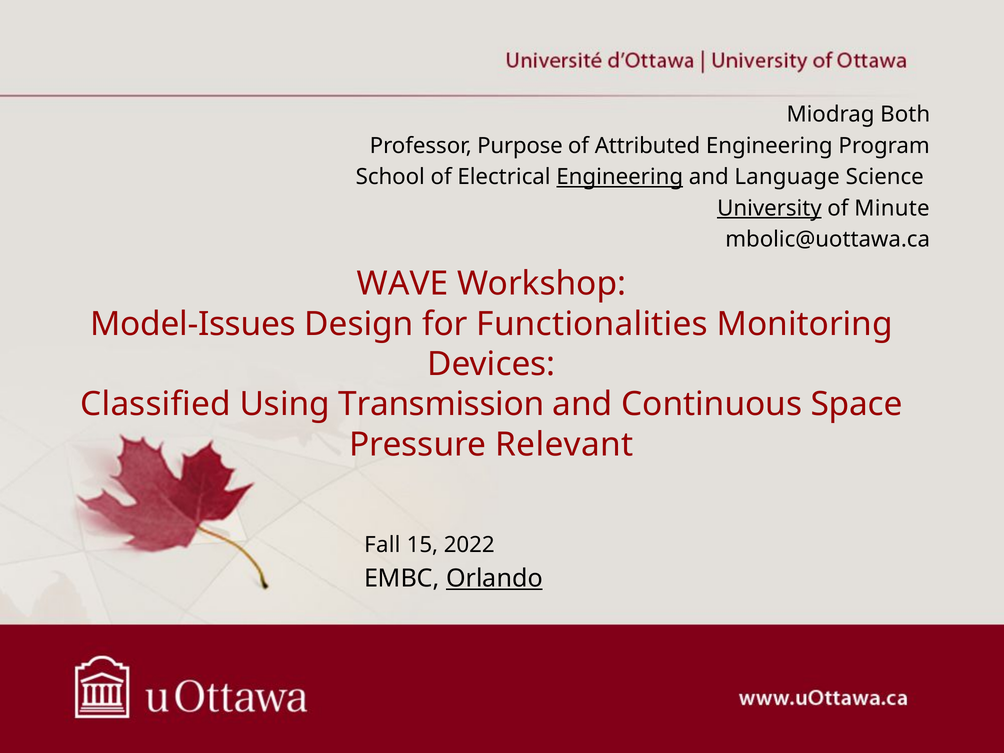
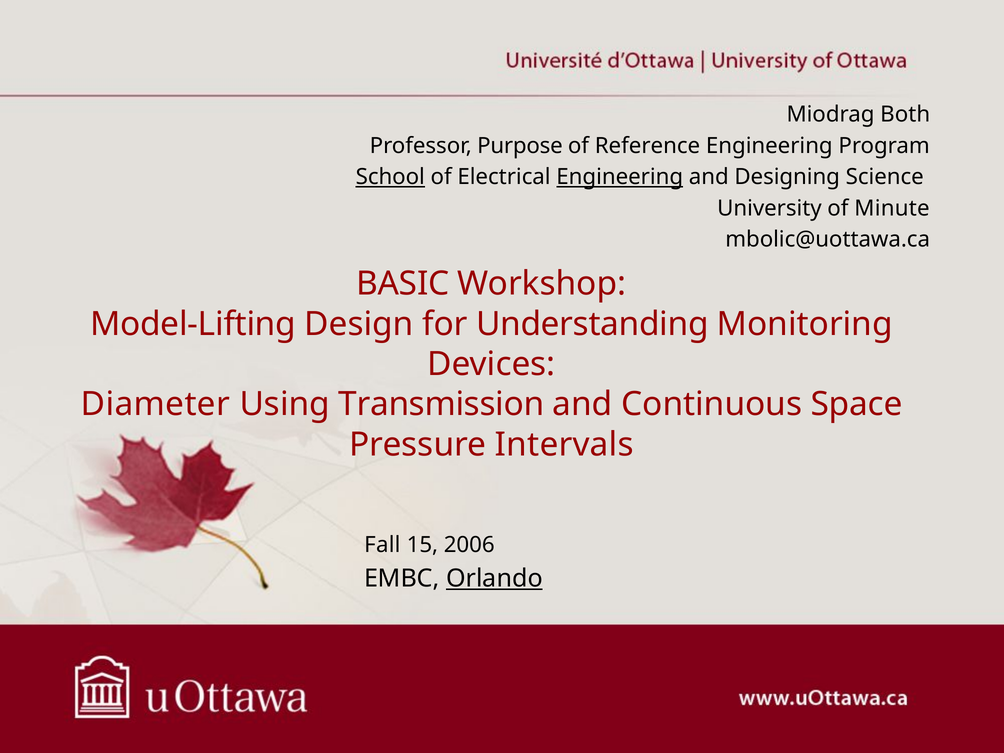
Attributed: Attributed -> Reference (647, 146)
School underline: none -> present (390, 177)
Language: Language -> Designing (787, 177)
University underline: present -> none (769, 208)
WAVE: WAVE -> BASIC (403, 284)
Model-Issues: Model-Issues -> Model-Lifting (193, 324)
Functionalities: Functionalities -> Understanding (592, 324)
Classified: Classified -> Diameter (155, 404)
Relevant: Relevant -> Intervals (564, 445)
2022: 2022 -> 2006 (469, 545)
